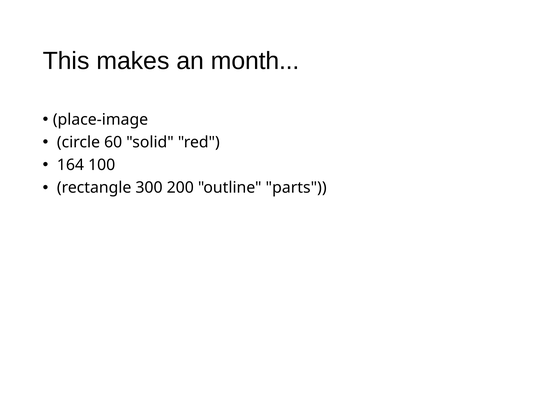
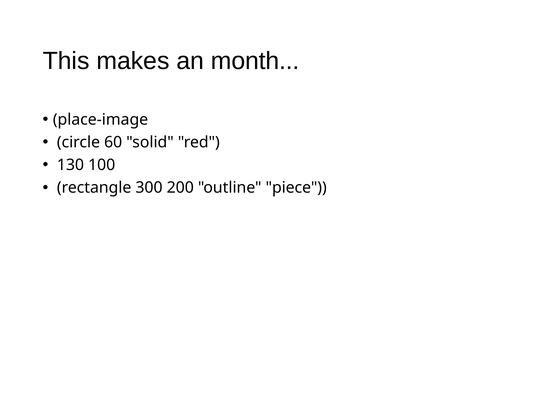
164: 164 -> 130 (70, 165)
parts: parts -> piece (296, 188)
